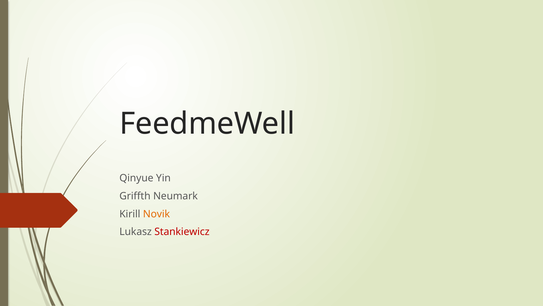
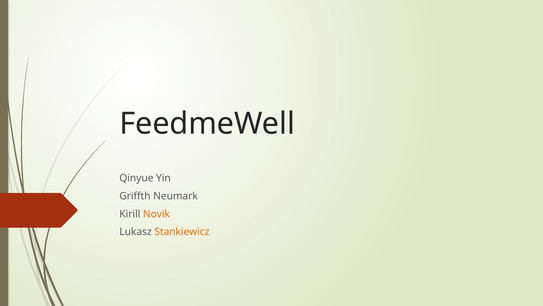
Stankiewicz colour: red -> orange (182, 231)
